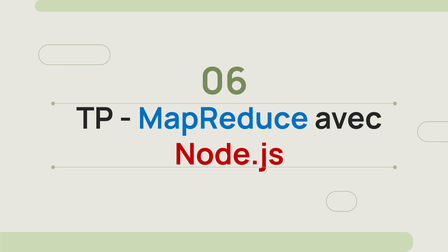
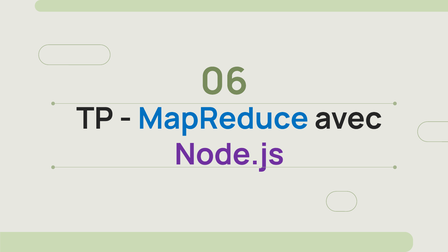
Node.js colour: red -> purple (229, 155)
